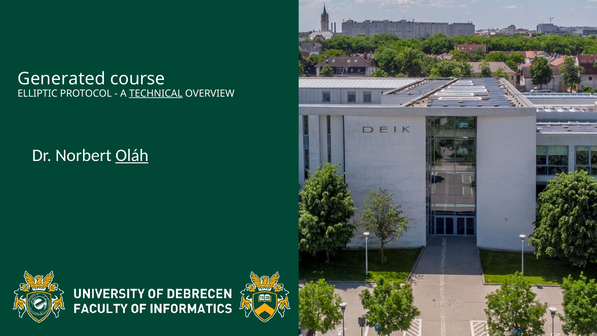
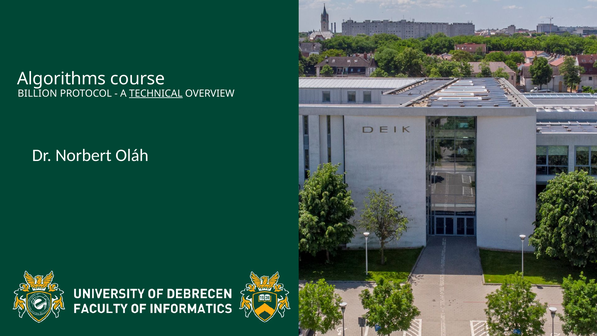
Generated: Generated -> Algorithms (62, 79)
ELLIPTIC: ELLIPTIC -> BILLION (37, 93)
Oláh underline: present -> none (132, 155)
